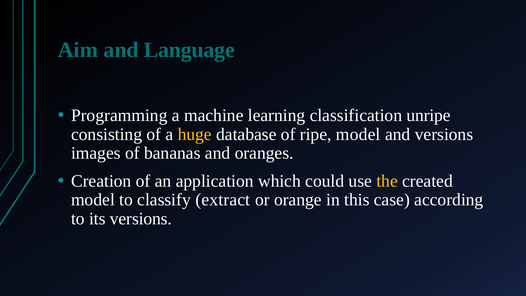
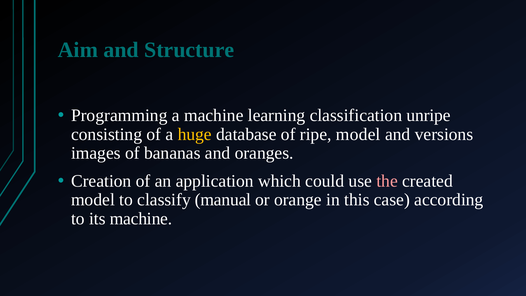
Language: Language -> Structure (189, 50)
the colour: yellow -> pink (387, 181)
extract: extract -> manual (223, 200)
its versions: versions -> machine (141, 219)
